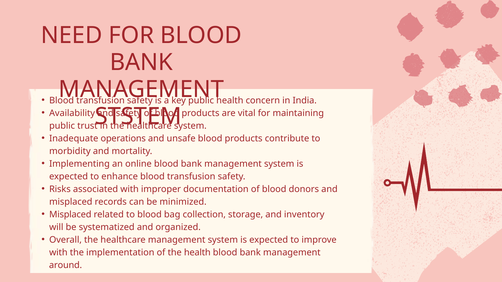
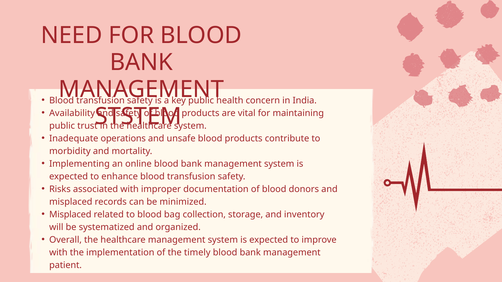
the health: health -> timely (197, 253)
around: around -> patient (66, 265)
